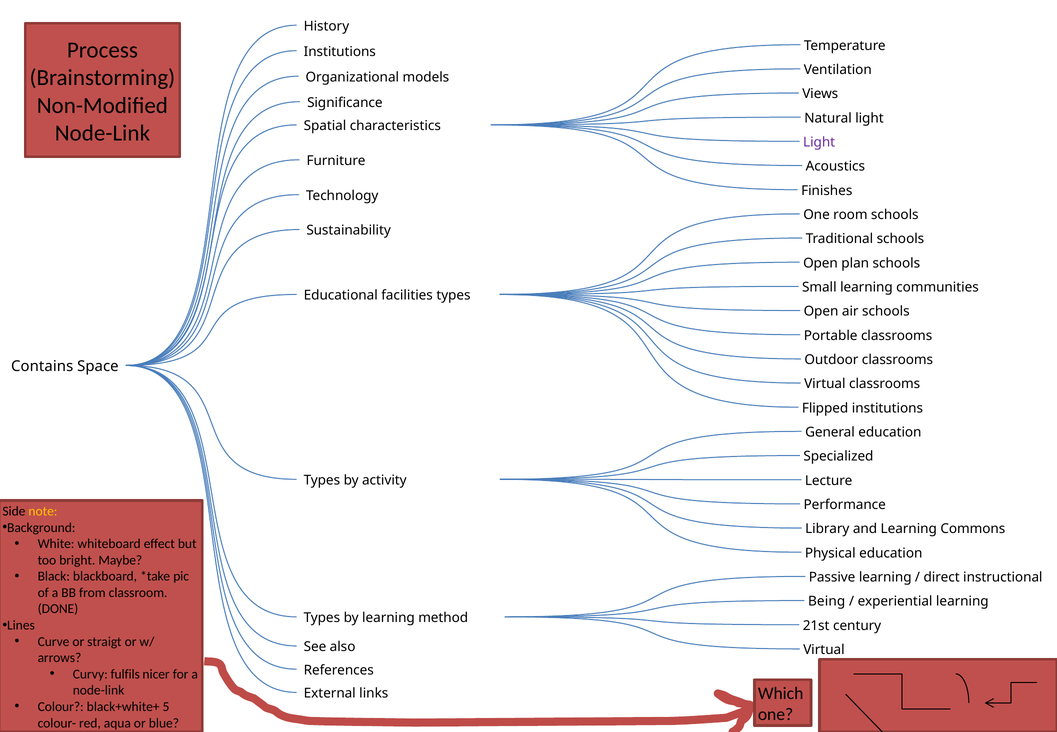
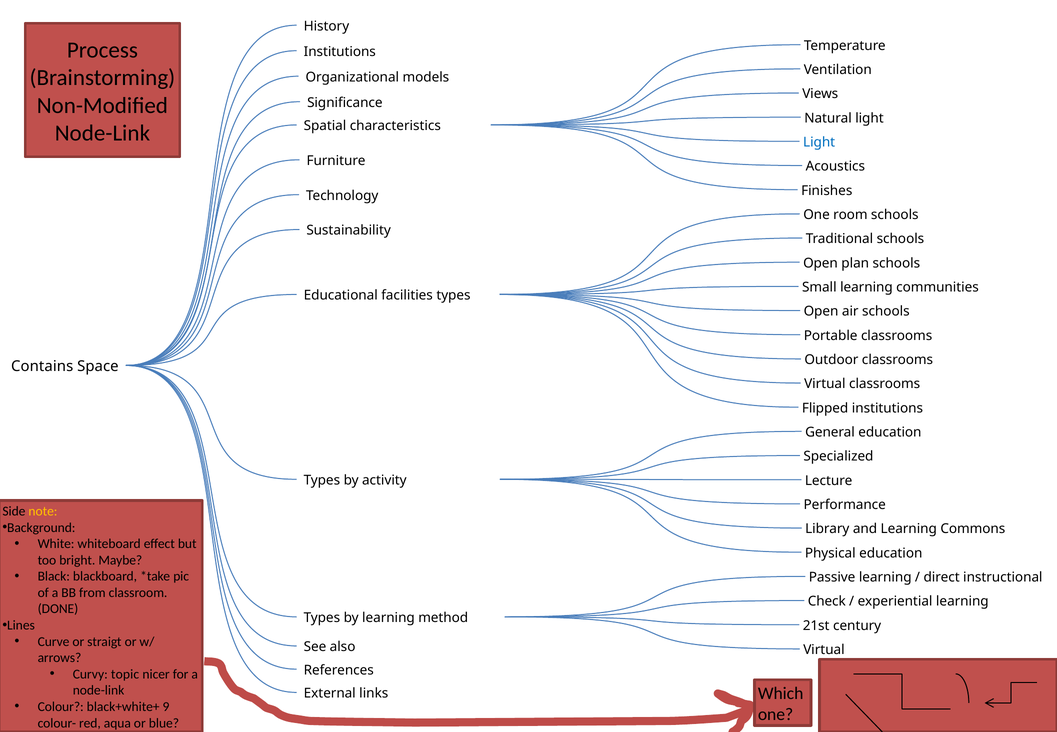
Light colour: purple -> blue (819, 142)
Being: Being -> Check (827, 601)
fulfils: fulfils -> topic (125, 674)
5: 5 -> 9 (166, 707)
